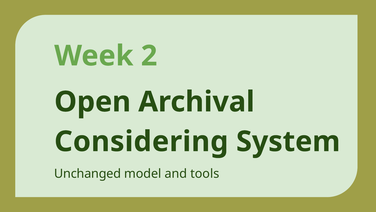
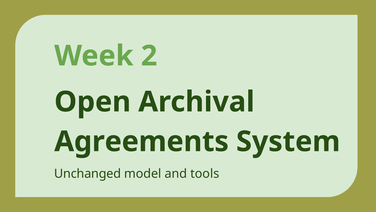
Considering: Considering -> Agreements (142, 141)
